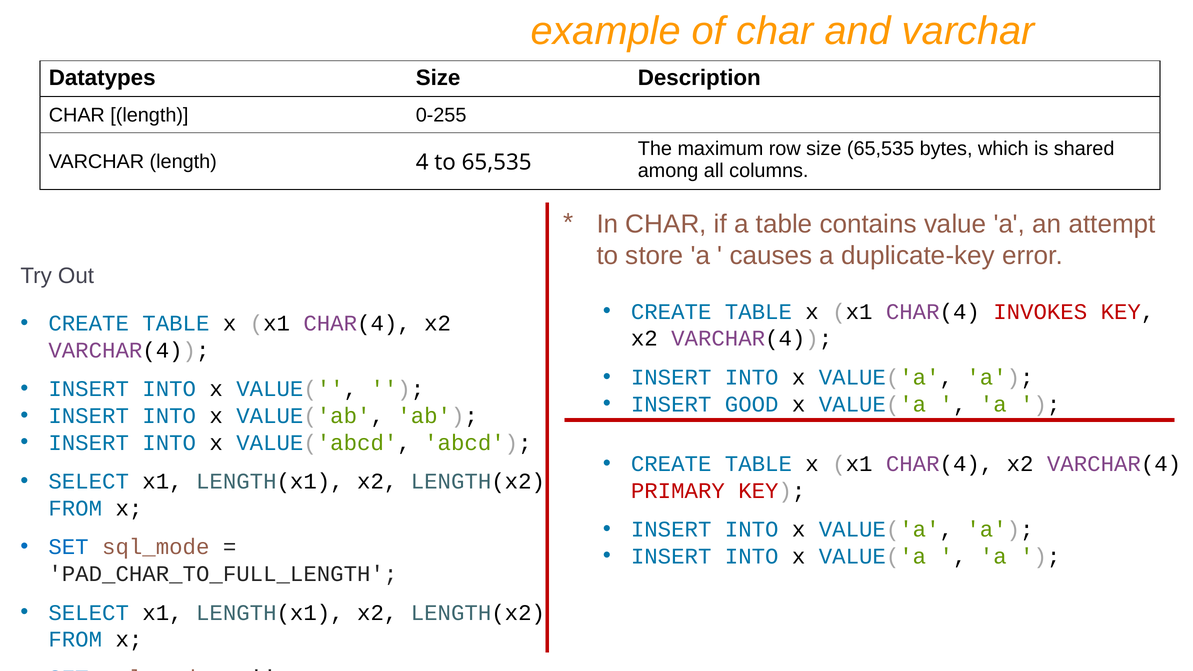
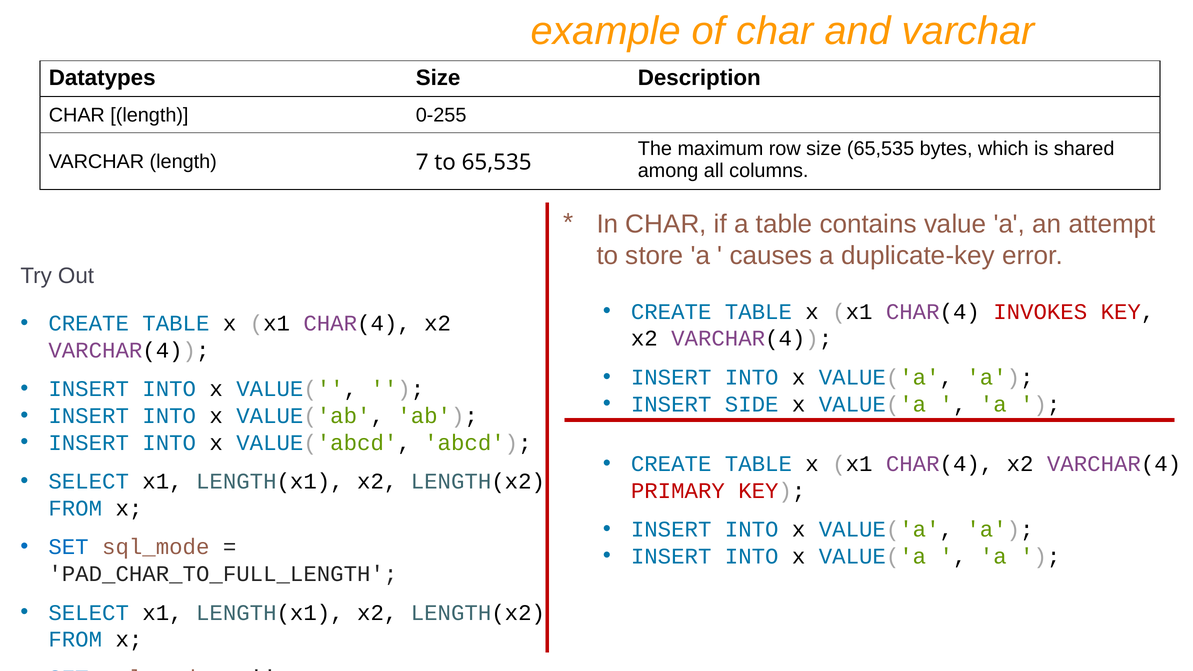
4: 4 -> 7 (422, 162)
GOOD: GOOD -> SIDE (752, 404)
